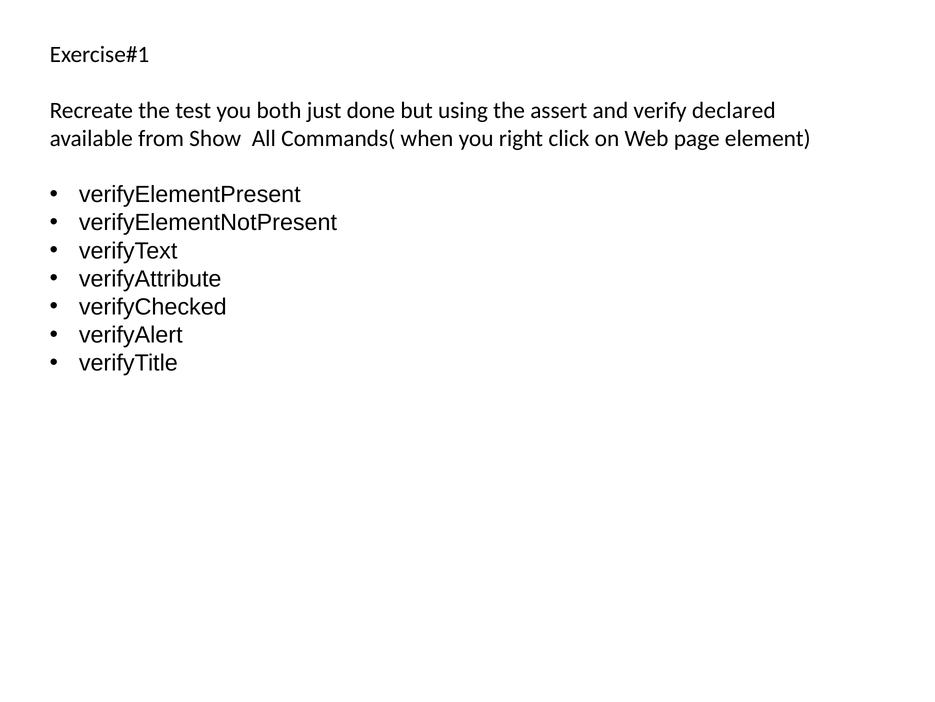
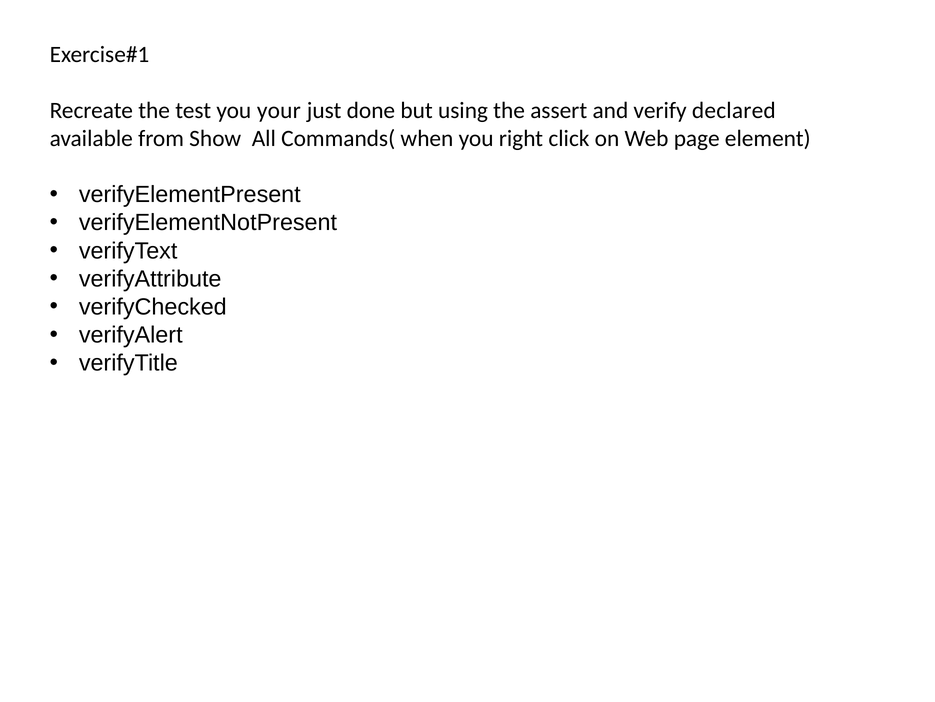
both: both -> your (279, 110)
